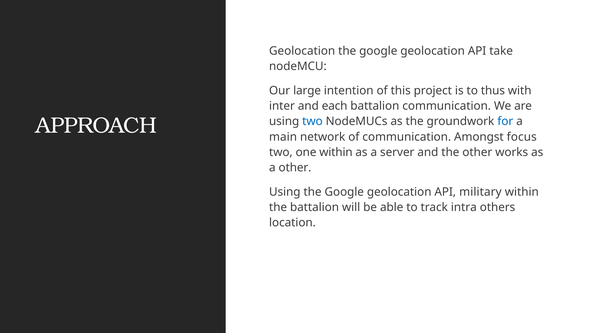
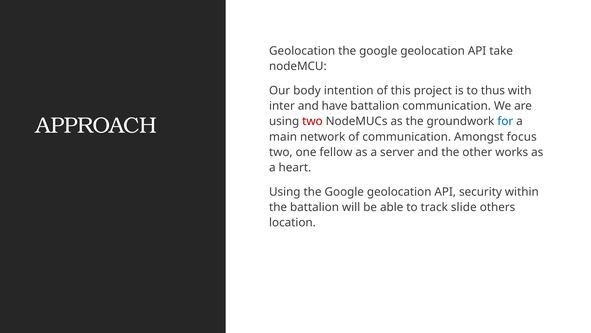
large: large -> body (307, 90)
each: each -> have (335, 106)
two colour: blue -> red (312, 121)
one within: within -> fellow (336, 152)
a other: other -> heart (295, 167)
military: military -> security (481, 192)
intra: intra -> slide (464, 207)
